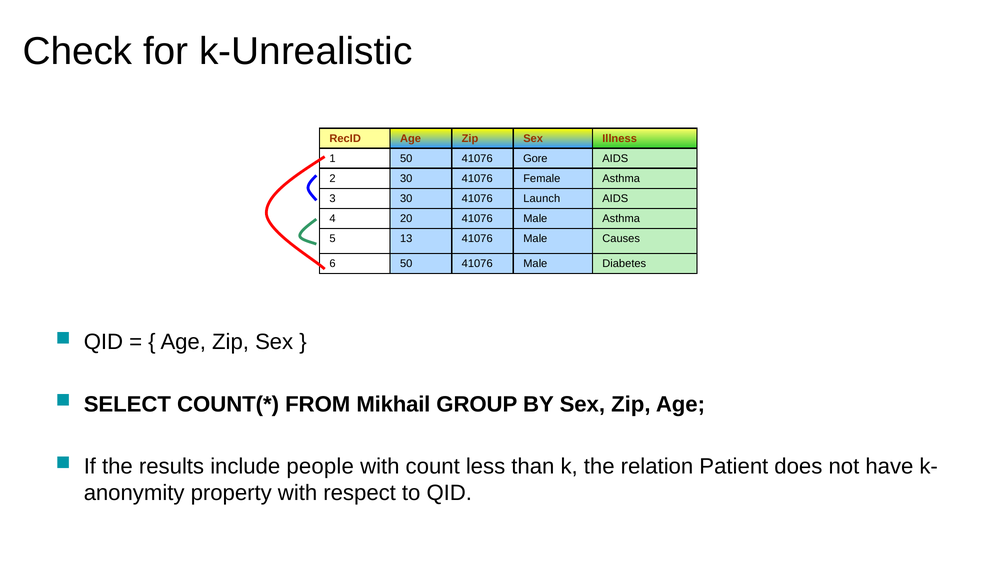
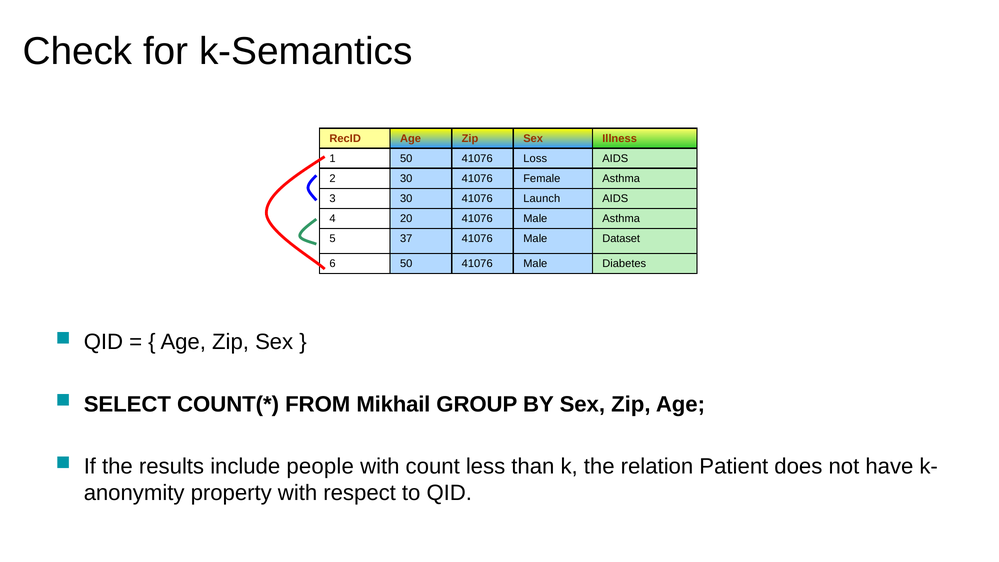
k-Unrealistic: k-Unrealistic -> k-Semantics (306, 51)
Gore: Gore -> Loss (535, 158)
13: 13 -> 37 (406, 239)
Causes: Causes -> Dataset (621, 239)
